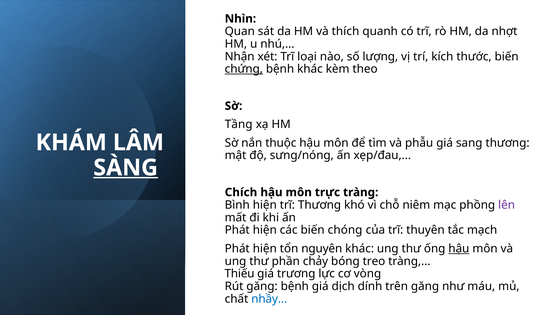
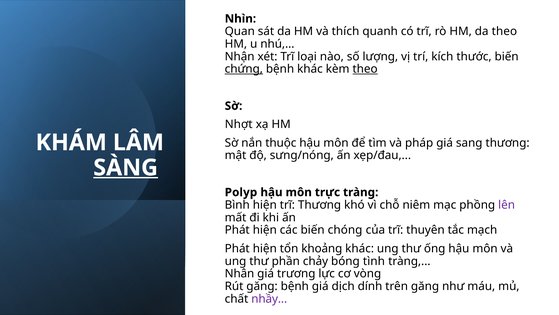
da nhợt: nhợt -> theo (504, 31)
theo underline: none -> present (365, 69)
Tầng: Tầng -> Nhợt (239, 124)
phẫu: phẫu -> pháp (419, 143)
Chích: Chích -> Polyp (241, 192)
nguyên: nguyên -> khoảng (322, 248)
hậu underline: present -> none (459, 248)
treo: treo -> tình (374, 261)
Thiếu: Thiếu -> Nhân (240, 273)
nhầy colour: blue -> purple (269, 298)
